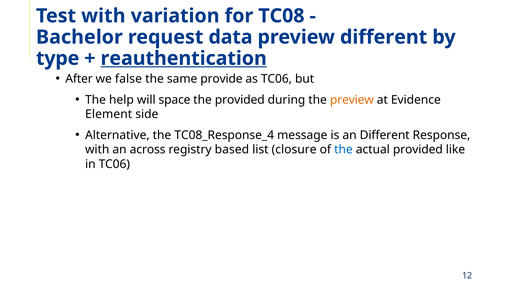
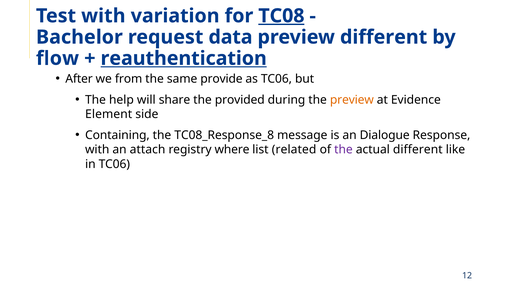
TC08 underline: none -> present (281, 16)
type: type -> flow (57, 58)
false: false -> from (129, 79)
space: space -> share (175, 100)
Alternative: Alternative -> Containing (117, 135)
TC08_Response_4: TC08_Response_4 -> TC08_Response_8 (224, 135)
an Different: Different -> Dialogue (385, 135)
across: across -> attach (148, 150)
based: based -> where (232, 150)
closure: closure -> related (294, 150)
the colour: blue -> purple (343, 150)
actual provided: provided -> different (418, 150)
